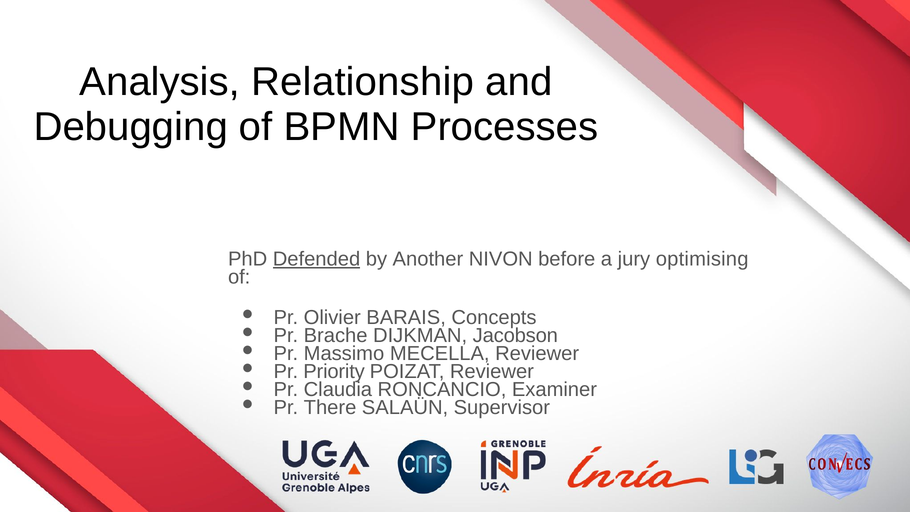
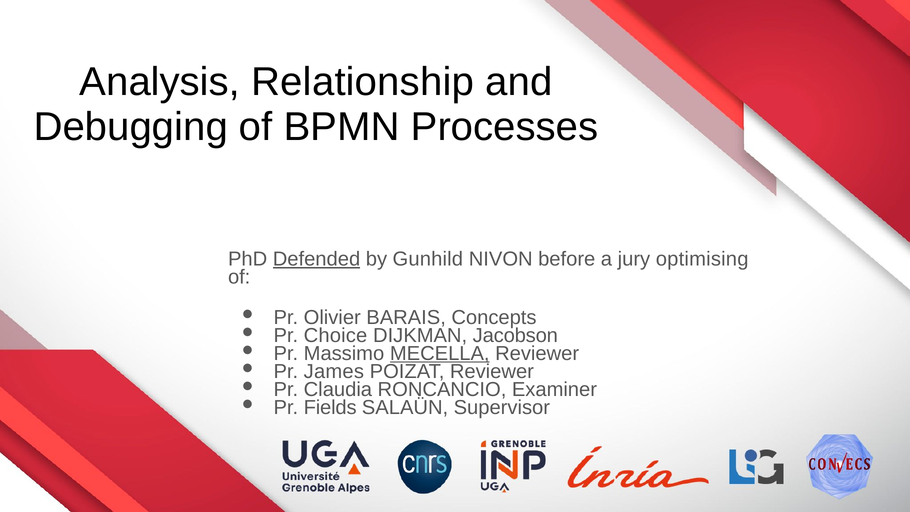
Another: Another -> Gunhild (428, 259)
Brache: Brache -> Choice (336, 335)
MECELLA underline: none -> present (440, 353)
Priority: Priority -> James (334, 371)
There: There -> Fields (330, 407)
